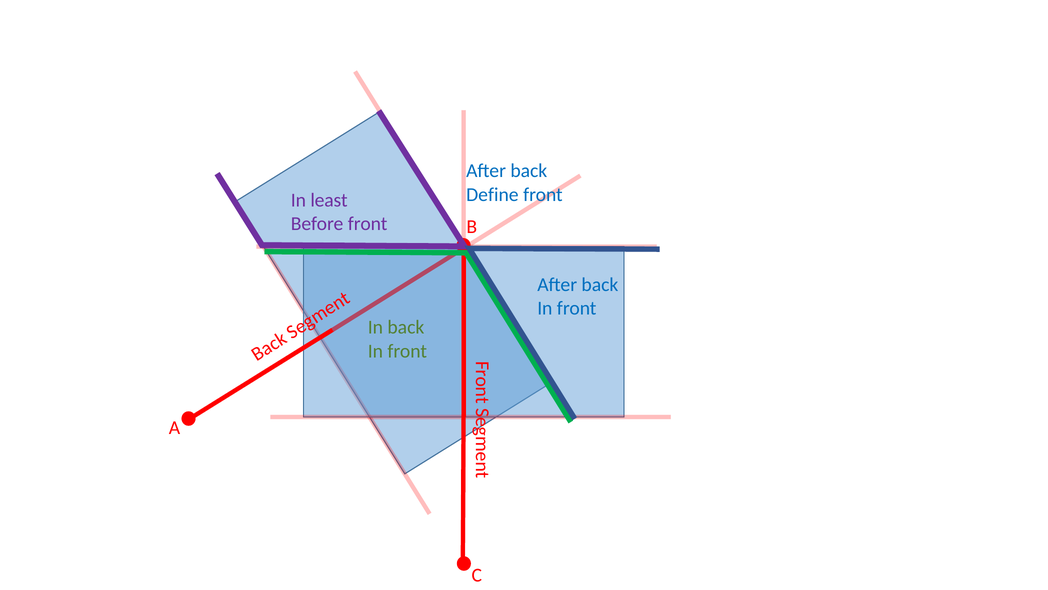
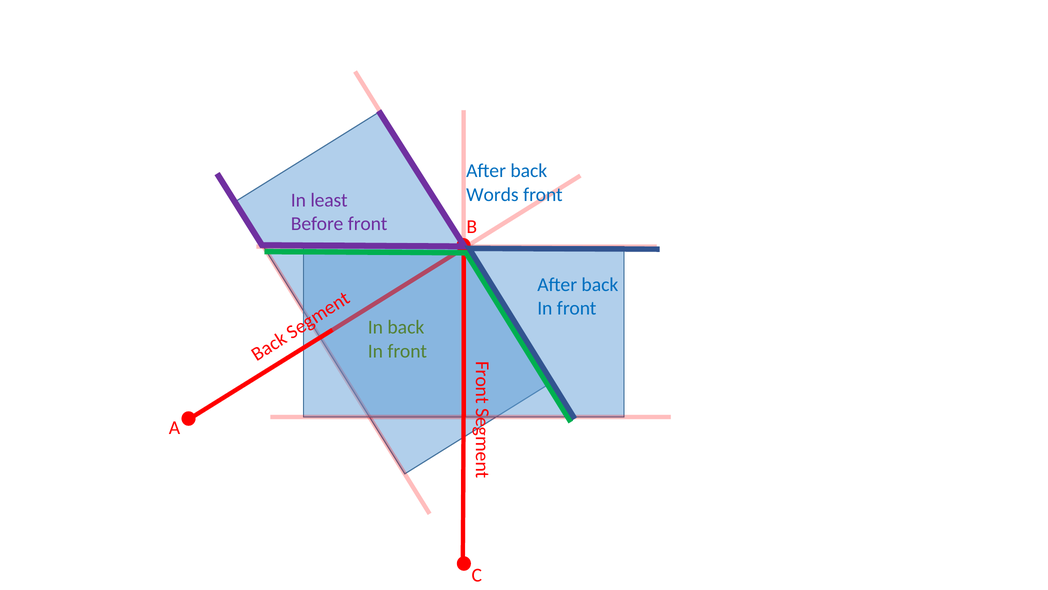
Define: Define -> Words (492, 194)
